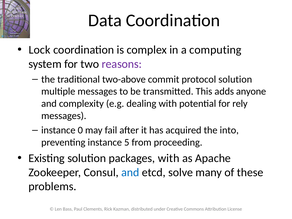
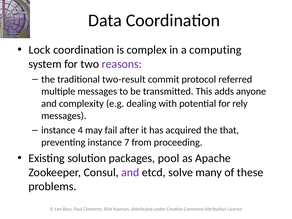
two-above: two-above -> two-result (124, 79)
protocol solution: solution -> referred (235, 79)
0: 0 -> 4 (80, 130)
into: into -> that (229, 130)
5: 5 -> 7 (127, 142)
packages with: with -> pool (169, 158)
and colour: blue -> purple (130, 172)
